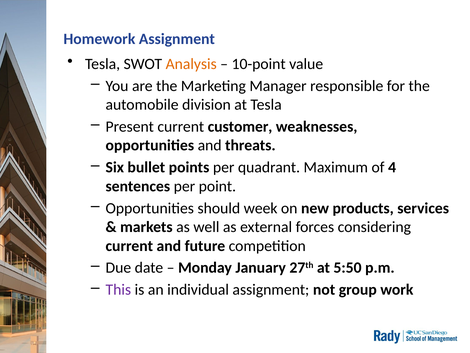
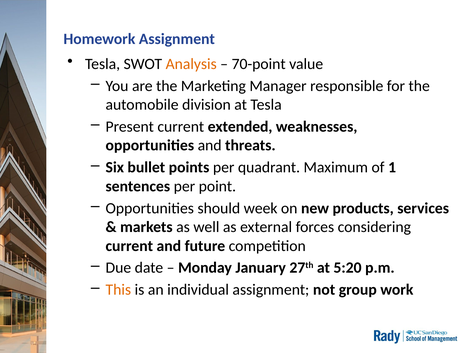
10-point: 10-point -> 70-point (259, 64)
customer: customer -> extended (240, 126)
4: 4 -> 1 (392, 167)
5:50: 5:50 -> 5:20 (348, 267)
This colour: purple -> orange (118, 289)
